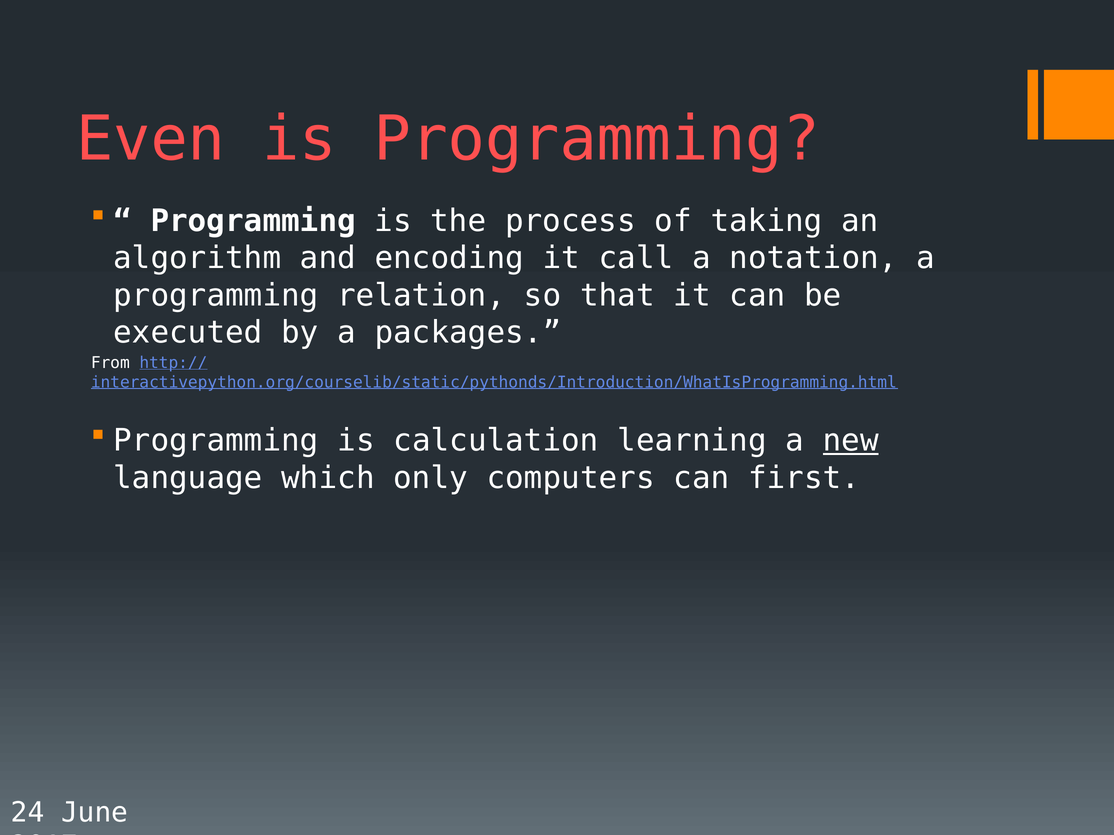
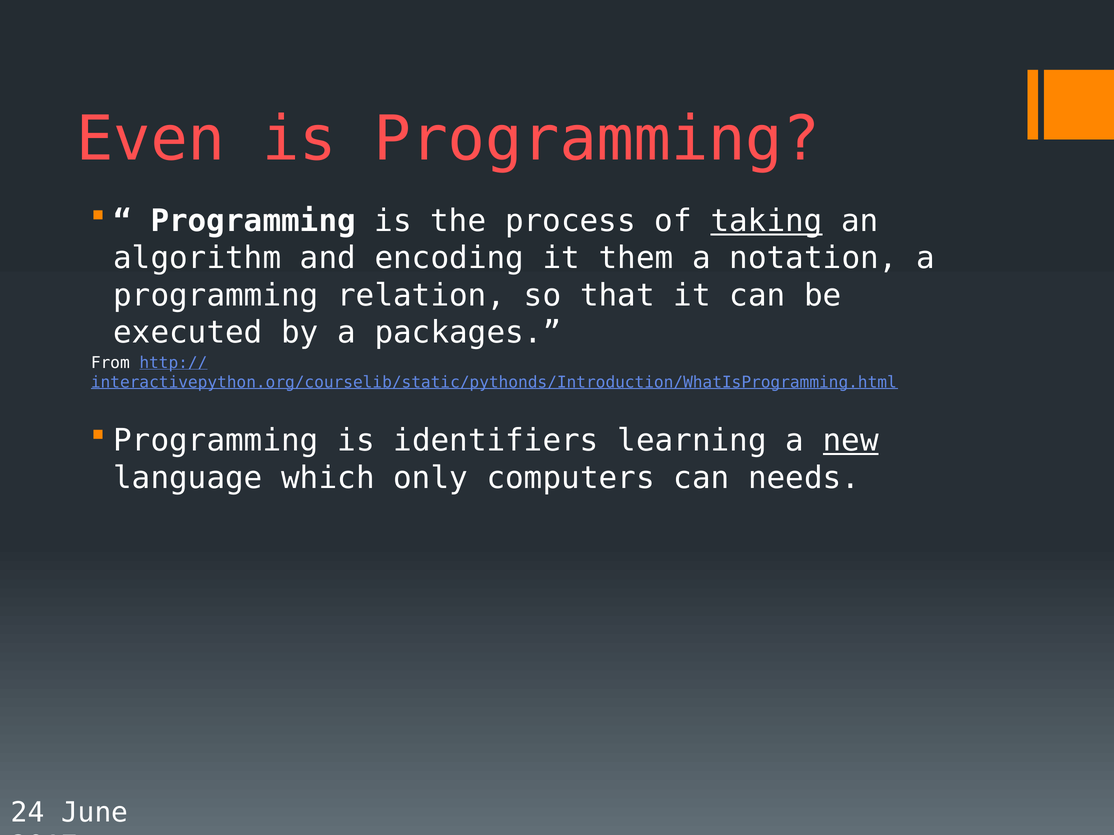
taking underline: none -> present (767, 221)
call: call -> them (636, 258)
calculation: calculation -> identifiers (496, 441)
first: first -> needs (804, 478)
